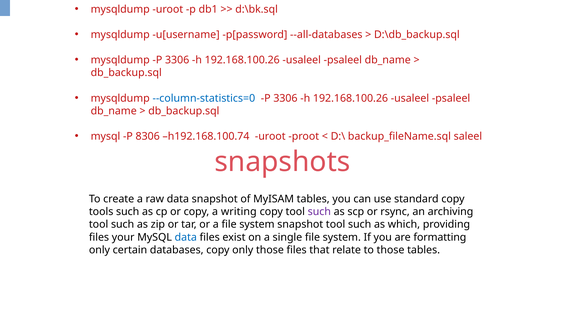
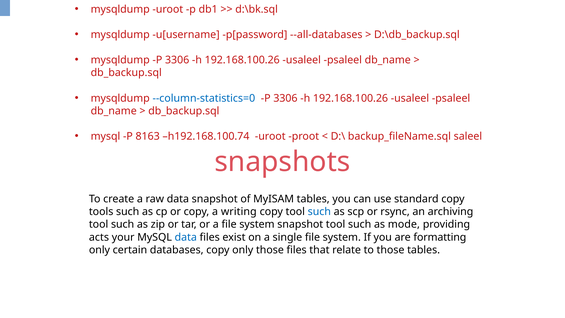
8306: 8306 -> 8163 (148, 136)
such colour: purple -> blue (319, 212)
which: which -> mode (404, 224)
files: files -> acts (99, 237)
